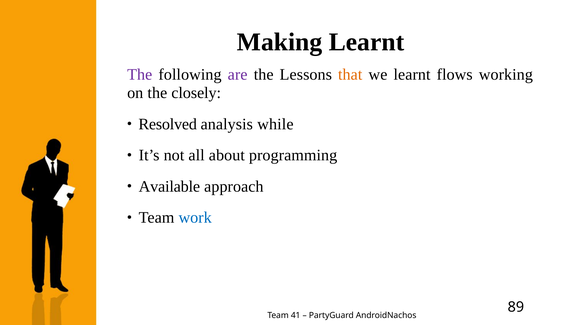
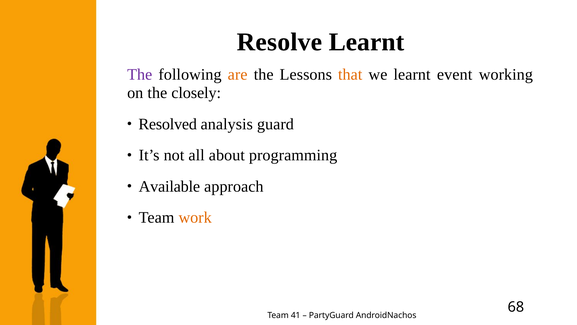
Making: Making -> Resolve (280, 42)
are colour: purple -> orange (238, 74)
flows: flows -> event (455, 74)
while: while -> guard (275, 124)
work colour: blue -> orange (195, 217)
89: 89 -> 68 (516, 307)
